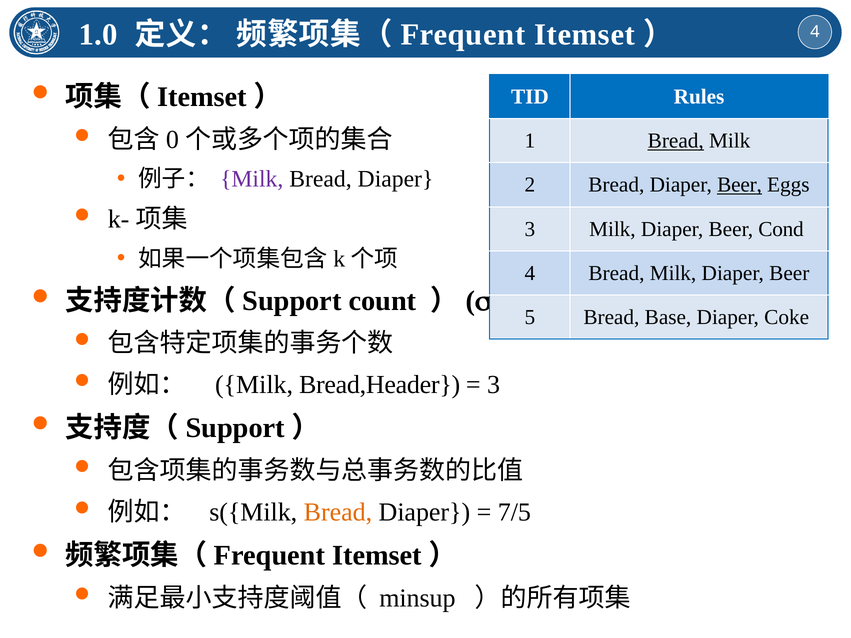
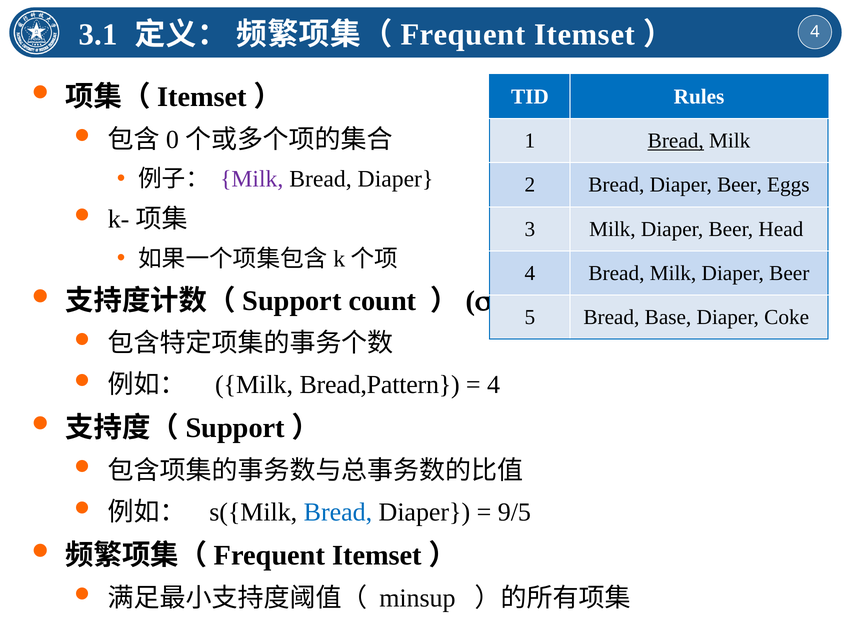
1.0: 1.0 -> 3.1 (98, 35)
Beer underline: present -> none (740, 185)
Cond: Cond -> Head (781, 229)
Bread,Header: Bread,Header -> Bread,Pattern (380, 385)
3: 3 -> 4 (494, 385)
Bread colour: orange -> blue (338, 512)
7/5: 7/5 -> 9/5 (514, 512)
